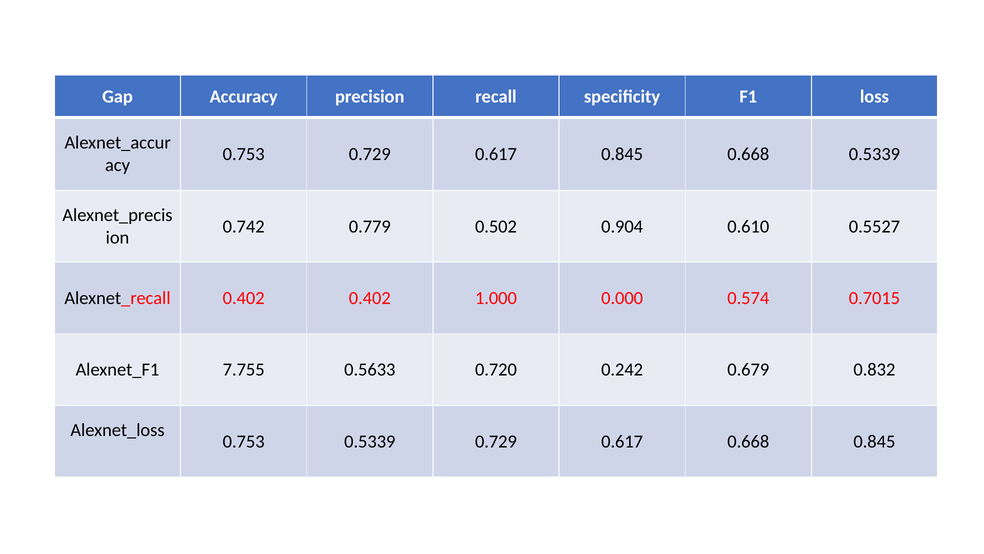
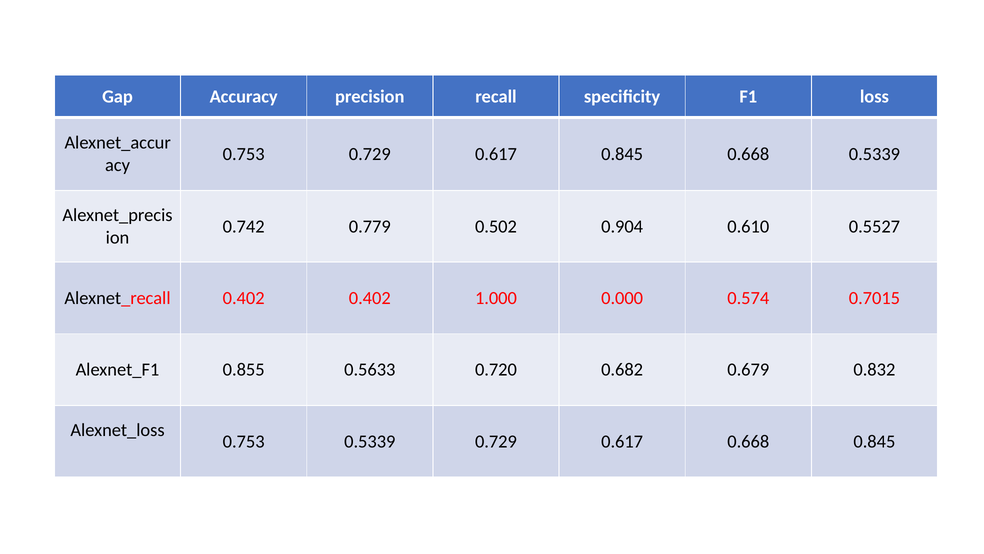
7.755: 7.755 -> 0.855 (244, 369)
0.242: 0.242 -> 0.682 (622, 369)
